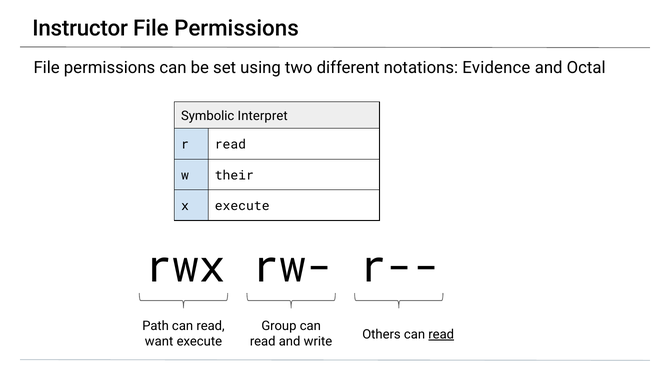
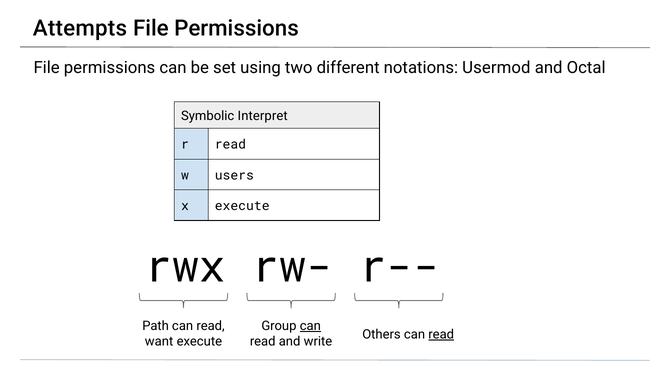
Instructor: Instructor -> Attempts (80, 28)
Evidence: Evidence -> Usermod (496, 67)
their: their -> users (234, 175)
can underline: none -> present (310, 326)
